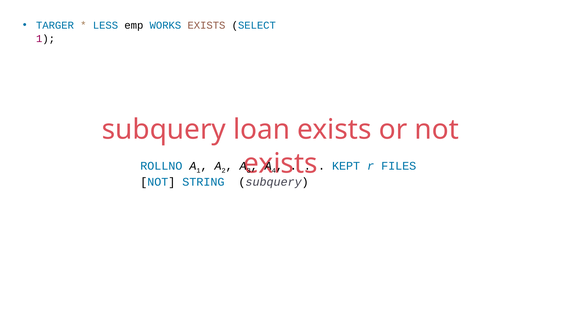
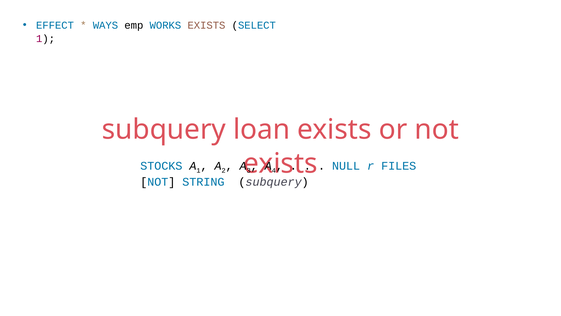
TARGER: TARGER -> EFFECT (55, 25)
LESS: LESS -> WAYS (105, 25)
ROLLNO: ROLLNO -> STOCKS (161, 166)
KEPT: KEPT -> NULL (346, 166)
